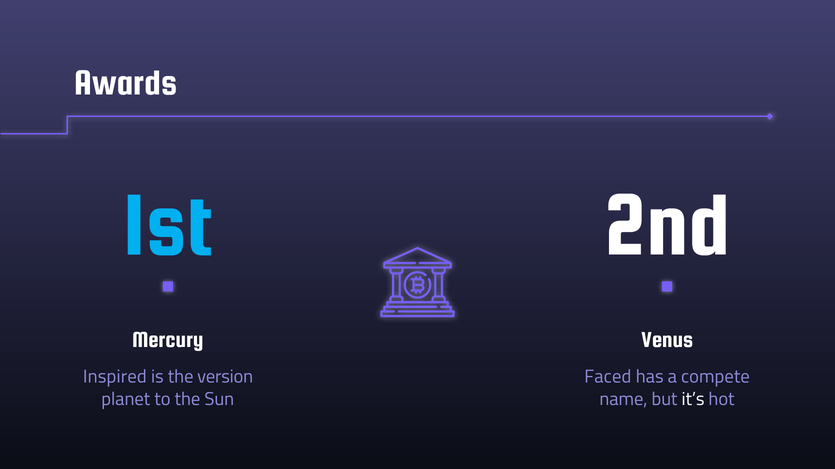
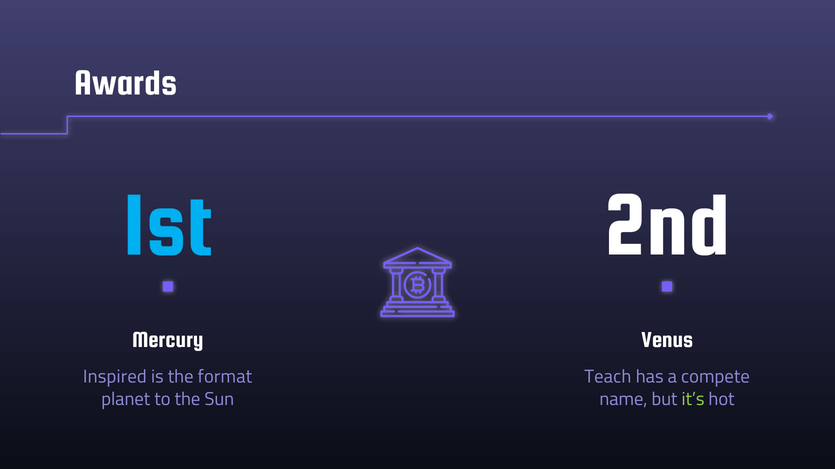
version: version -> format (225, 377)
Faced: Faced -> Teach (608, 377)
it’s colour: white -> light green (693, 400)
